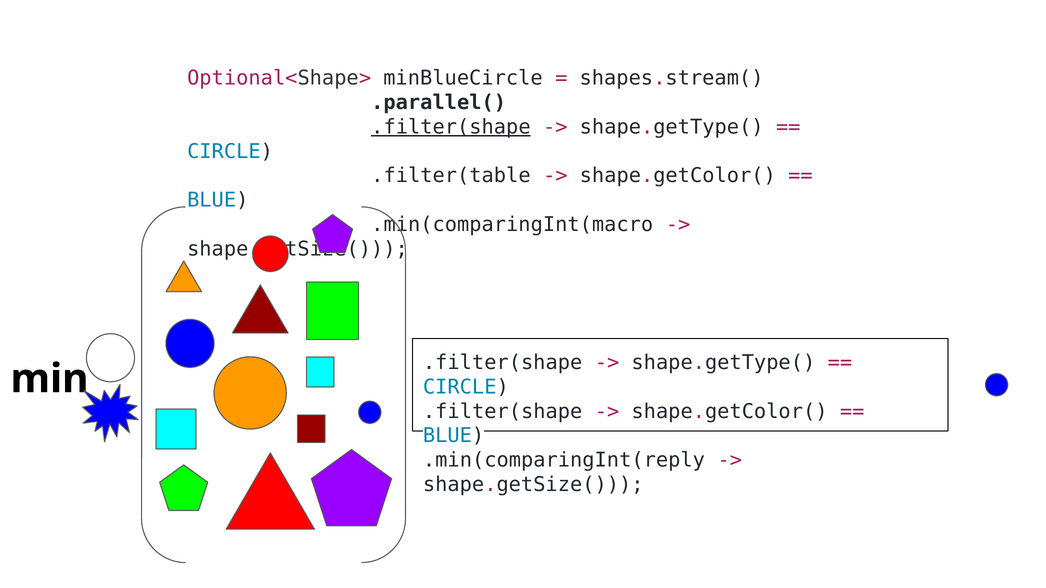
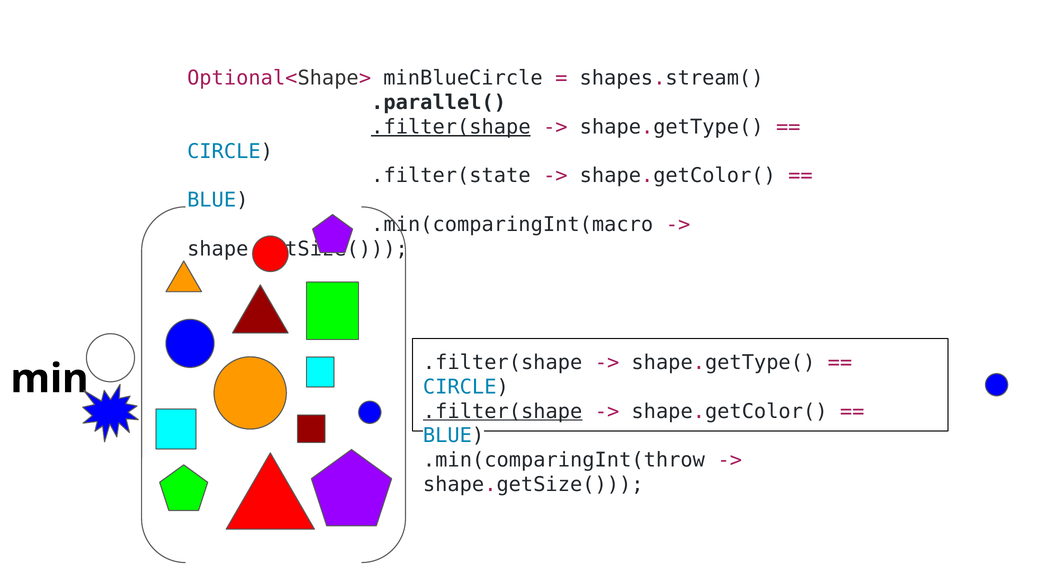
.filter(table: .filter(table -> .filter(state (451, 176)
.filter(shape underline: none -> present (503, 412)
.min(comparingInt(reply: .min(comparingInt(reply -> .min(comparingInt(throw (564, 460)
